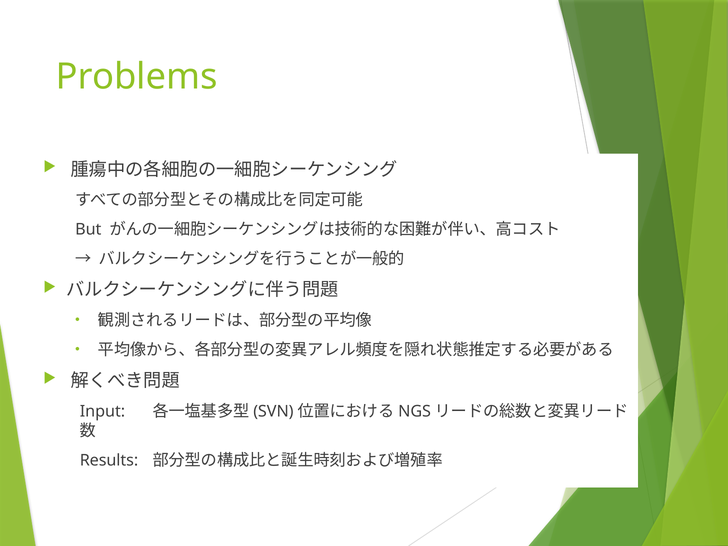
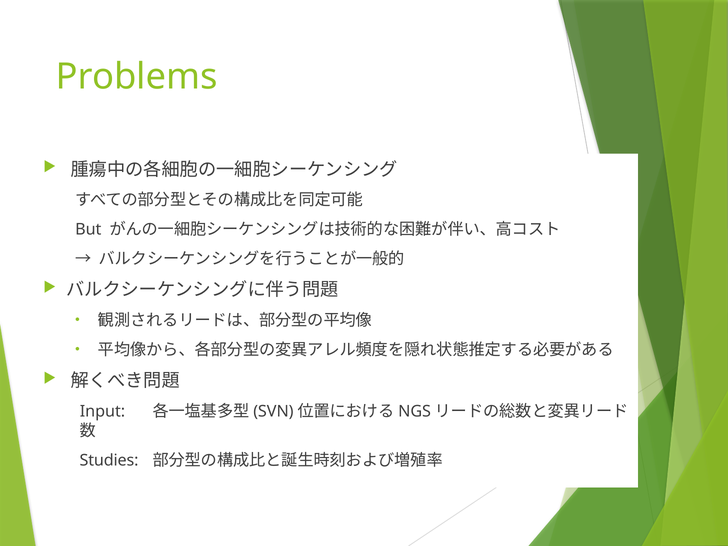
Results: Results -> Studies (109, 460)
